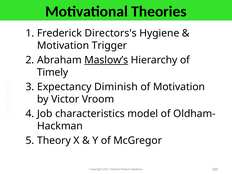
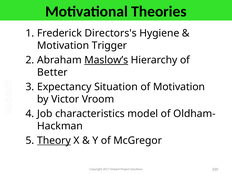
Timely: Timely -> Better (52, 72)
Diminish: Diminish -> Situation (116, 87)
Theory underline: none -> present (54, 140)
